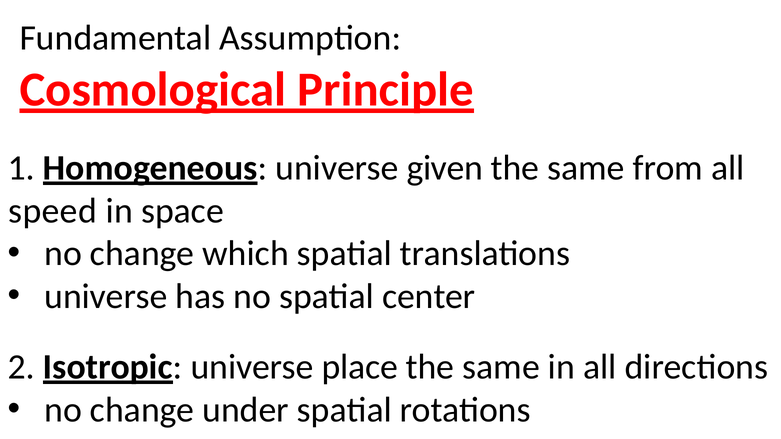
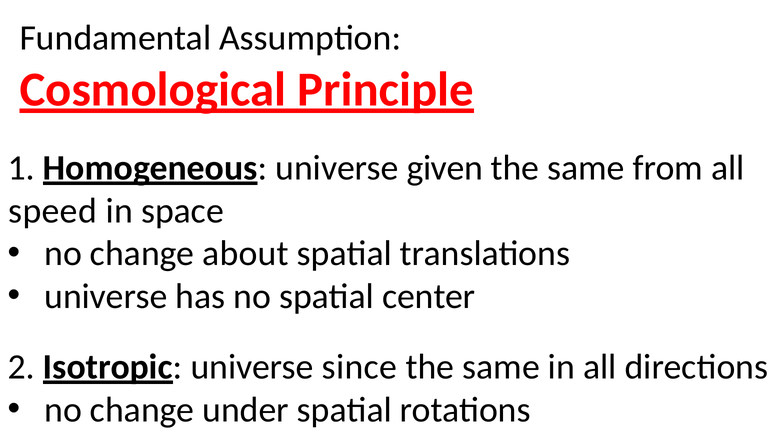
which: which -> about (245, 254)
place: place -> since (360, 367)
